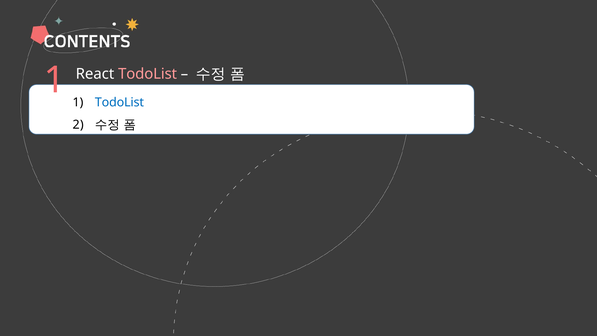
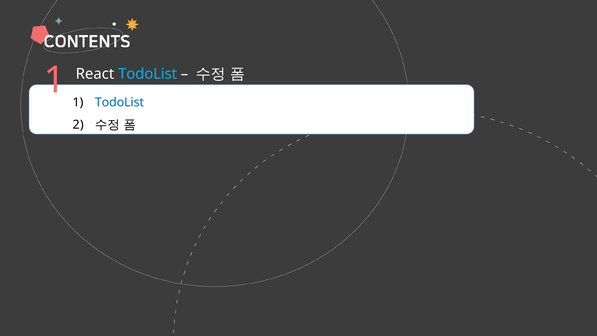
TodoList colour: pink -> light blue (148, 74)
